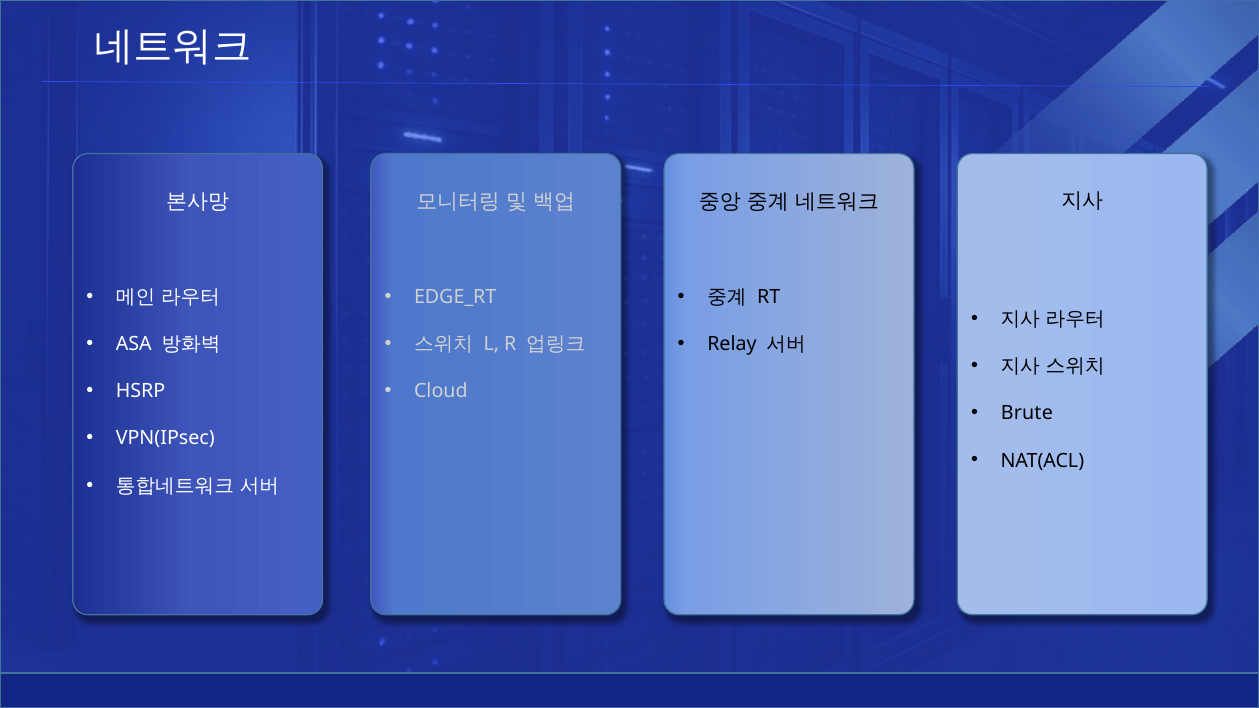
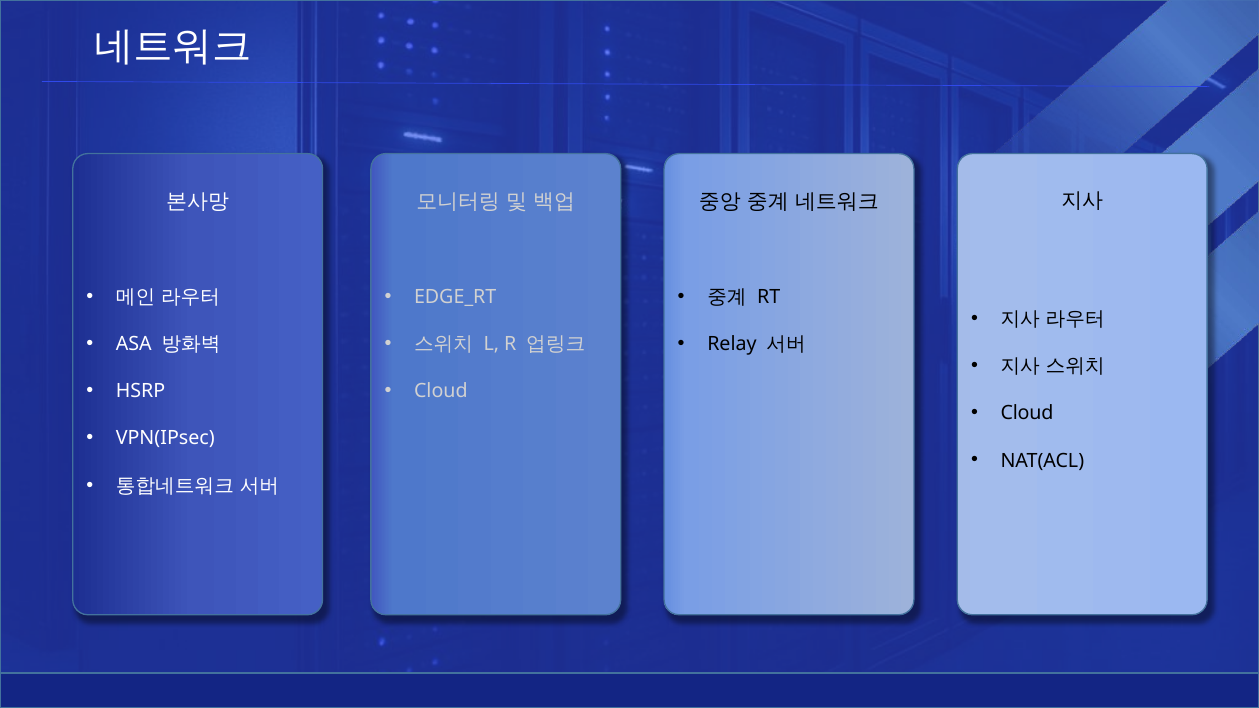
Brute: Brute -> Cloud (1027, 413)
